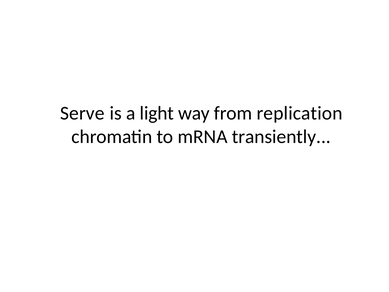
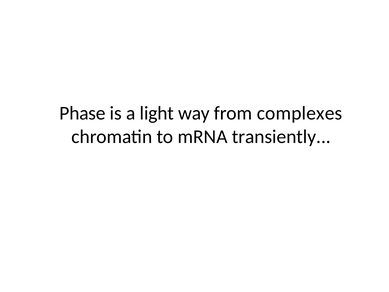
Serve: Serve -> Phase (83, 113)
replication: replication -> complexes (300, 113)
